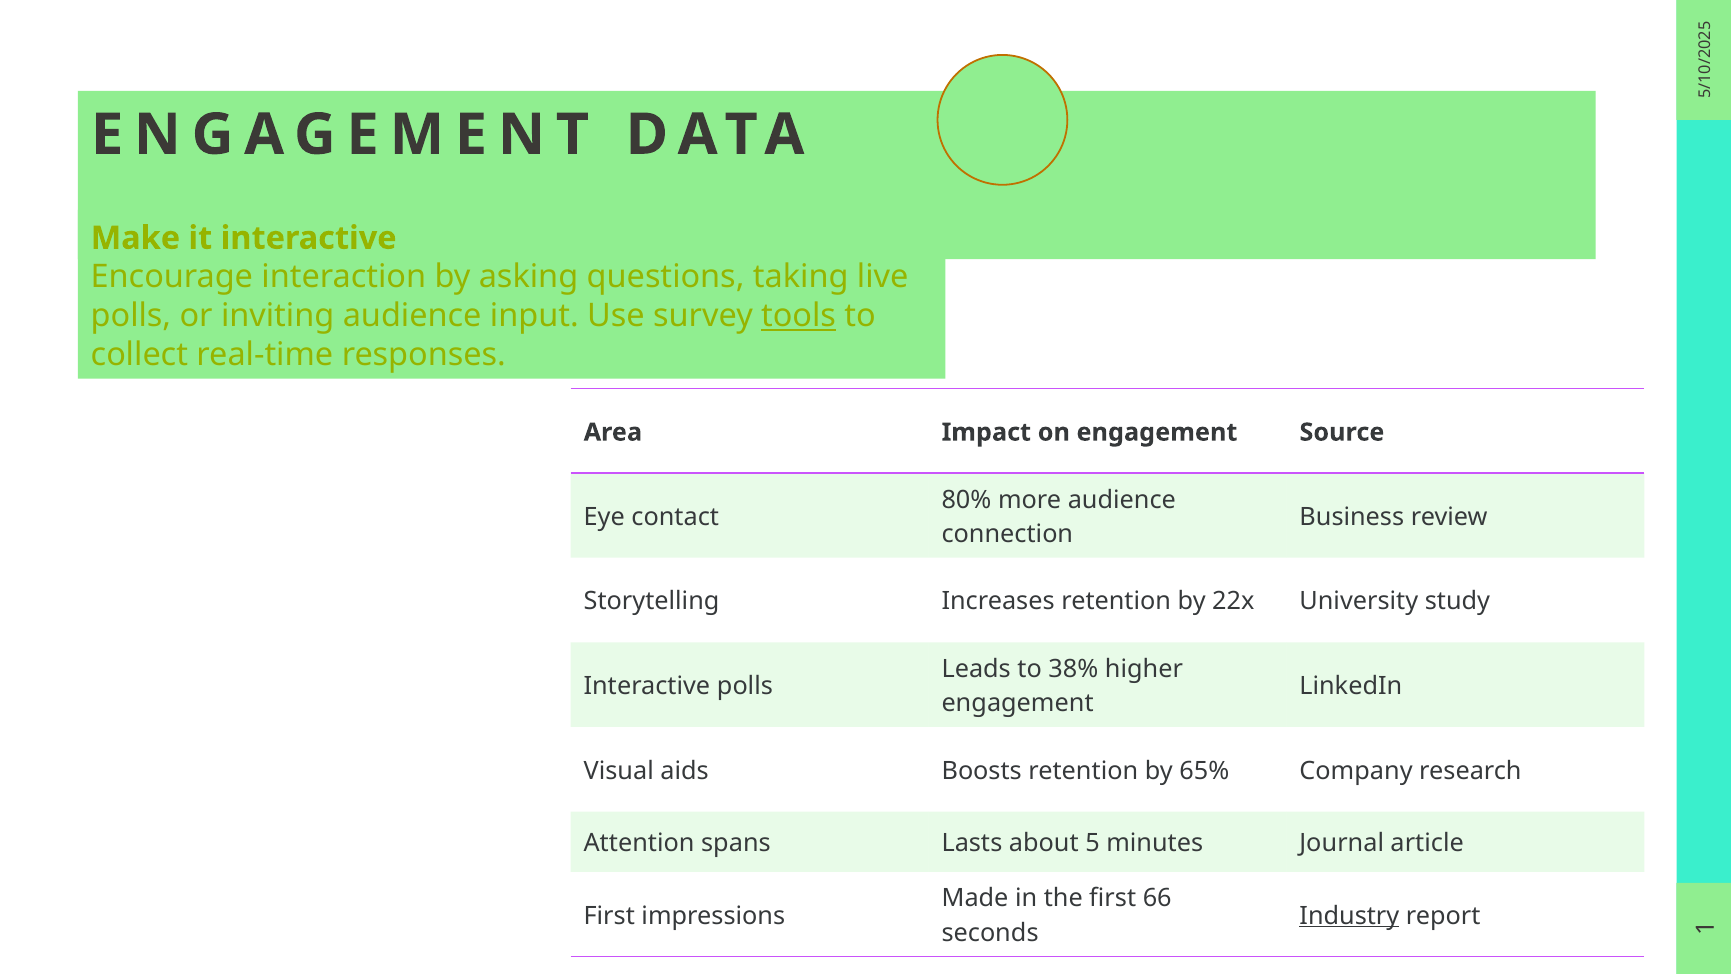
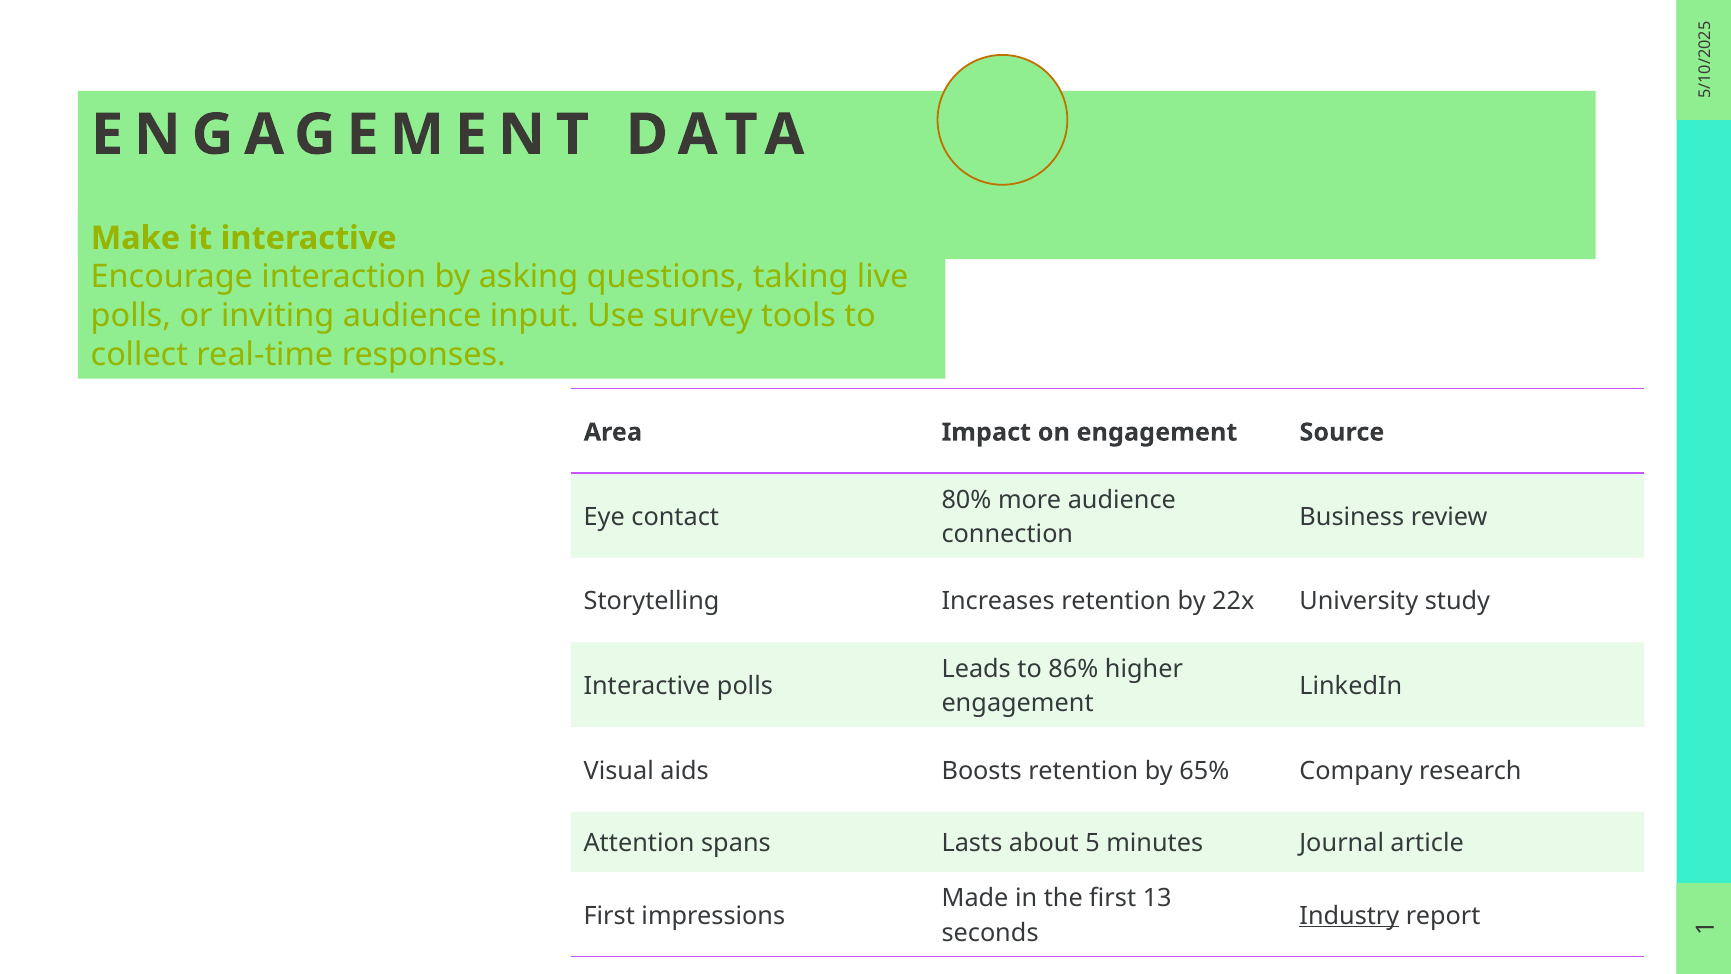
tools underline: present -> none (799, 316)
38%: 38% -> 86% (1073, 669)
66: 66 -> 13 (1157, 898)
